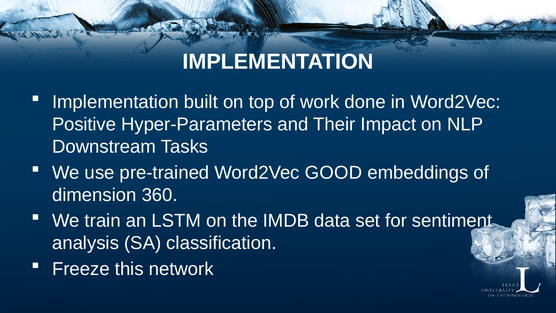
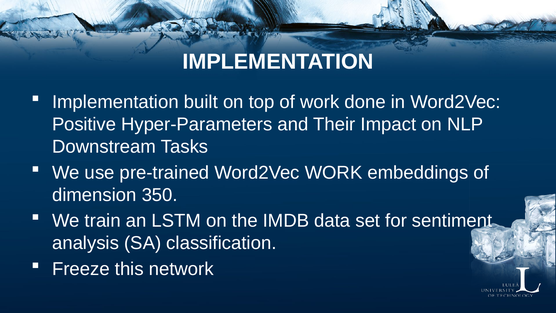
Word2Vec GOOD: GOOD -> WORK (334, 173)
360: 360 -> 350 (160, 195)
